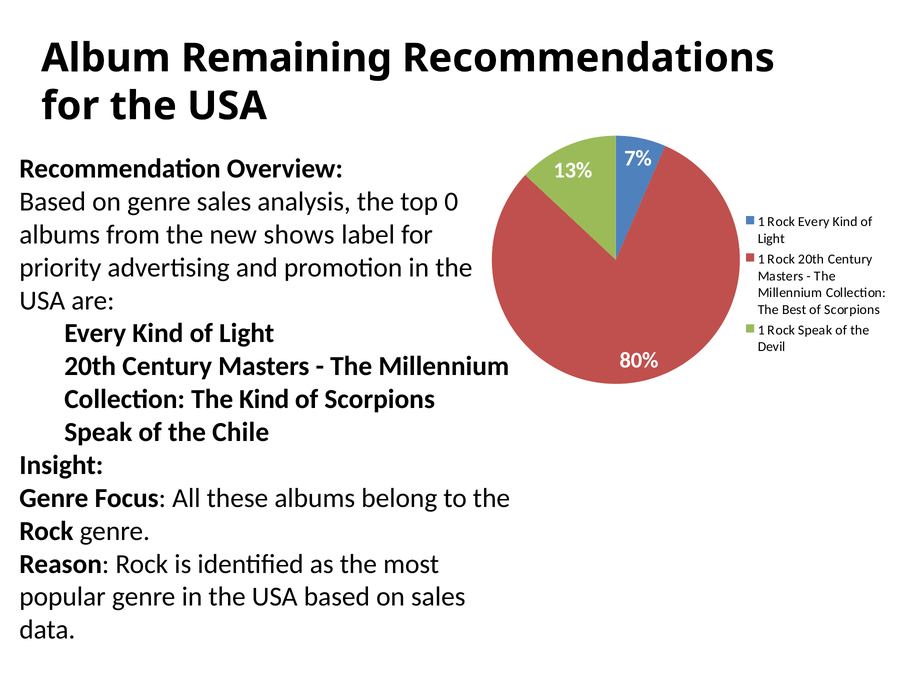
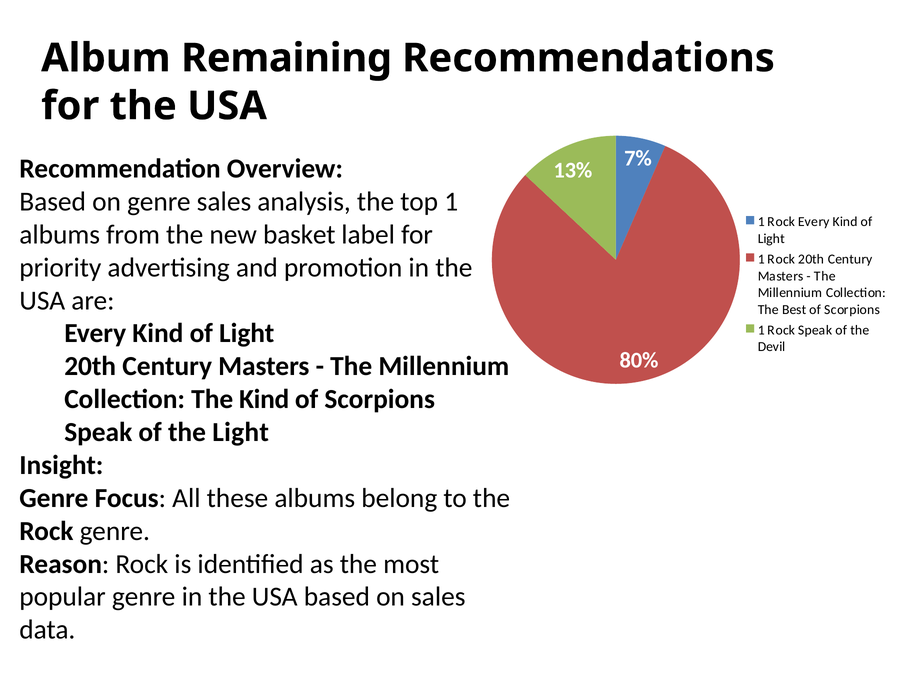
top 0: 0 -> 1 (451, 202)
shows: shows -> basket (299, 234)
the Chile: Chile -> Light (241, 432)
